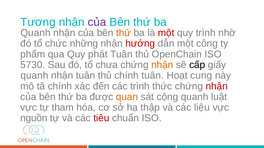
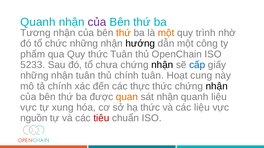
Tương: Tương -> Quanh (38, 22)
Quanh: Quanh -> Tương (35, 33)
một colour: red -> orange (166, 33)
hướng colour: red -> black (140, 44)
Quy phát: phát -> thức (98, 54)
5730: 5730 -> 5233 (33, 65)
nhận colour: orange -> black (162, 65)
cấp colour: black -> blue (197, 65)
quanh: quanh -> những (34, 76)
các trình: trình -> thực (140, 86)
nhận colour: red -> black (217, 86)
sát cộng: cộng -> nhận (167, 97)
quanh luật: luật -> liệu (219, 97)
tham: tham -> xung (63, 108)
hạ thập: thập -> thức (150, 108)
